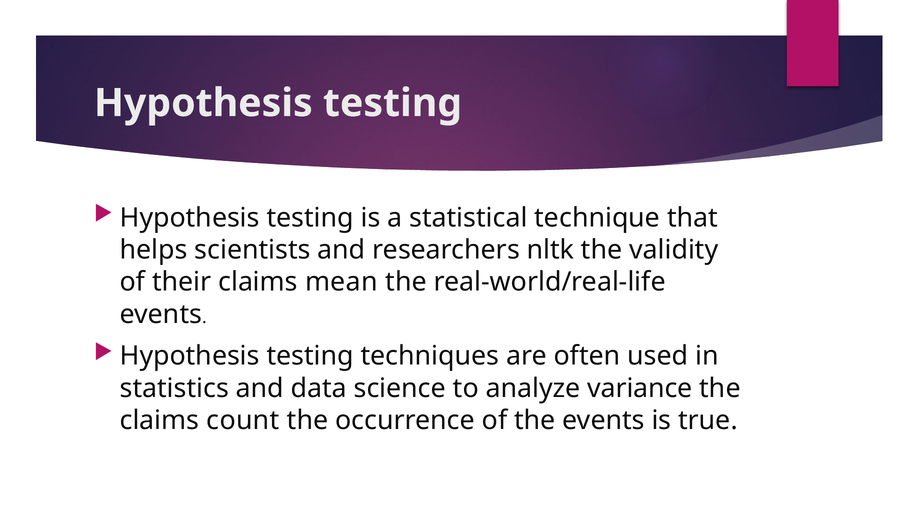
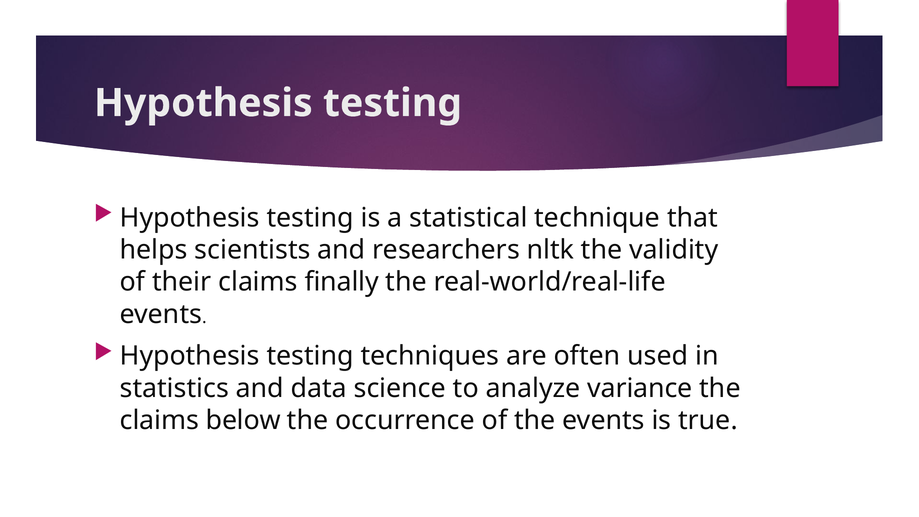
mean: mean -> finally (342, 282)
count: count -> below (243, 420)
